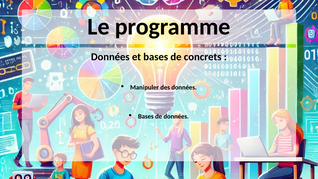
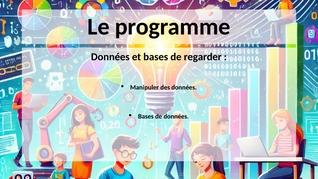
concrets: concrets -> regarder (203, 57)
